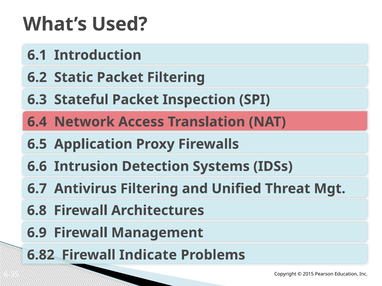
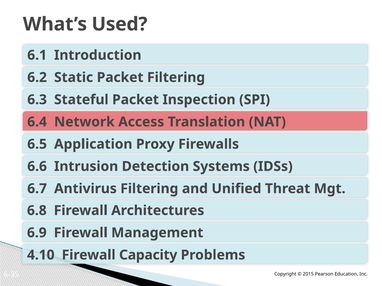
6.82: 6.82 -> 4.10 (41, 255)
Indicate: Indicate -> Capacity (148, 255)
